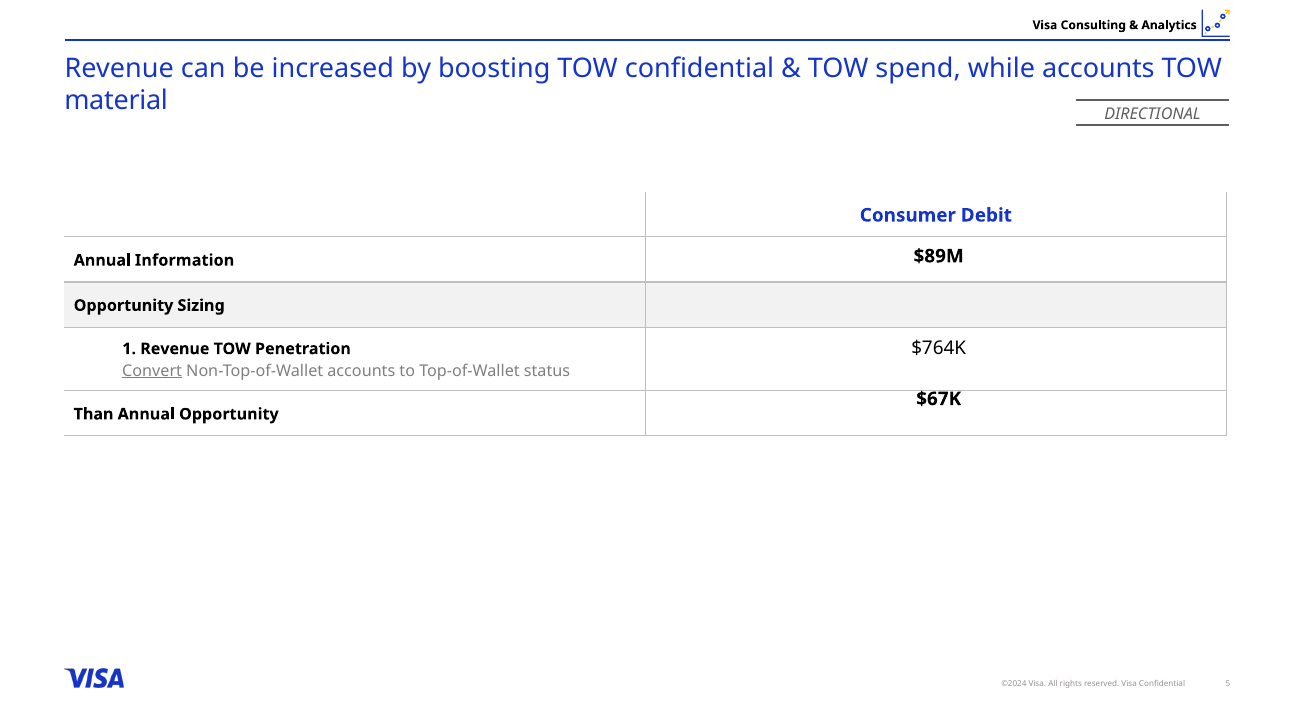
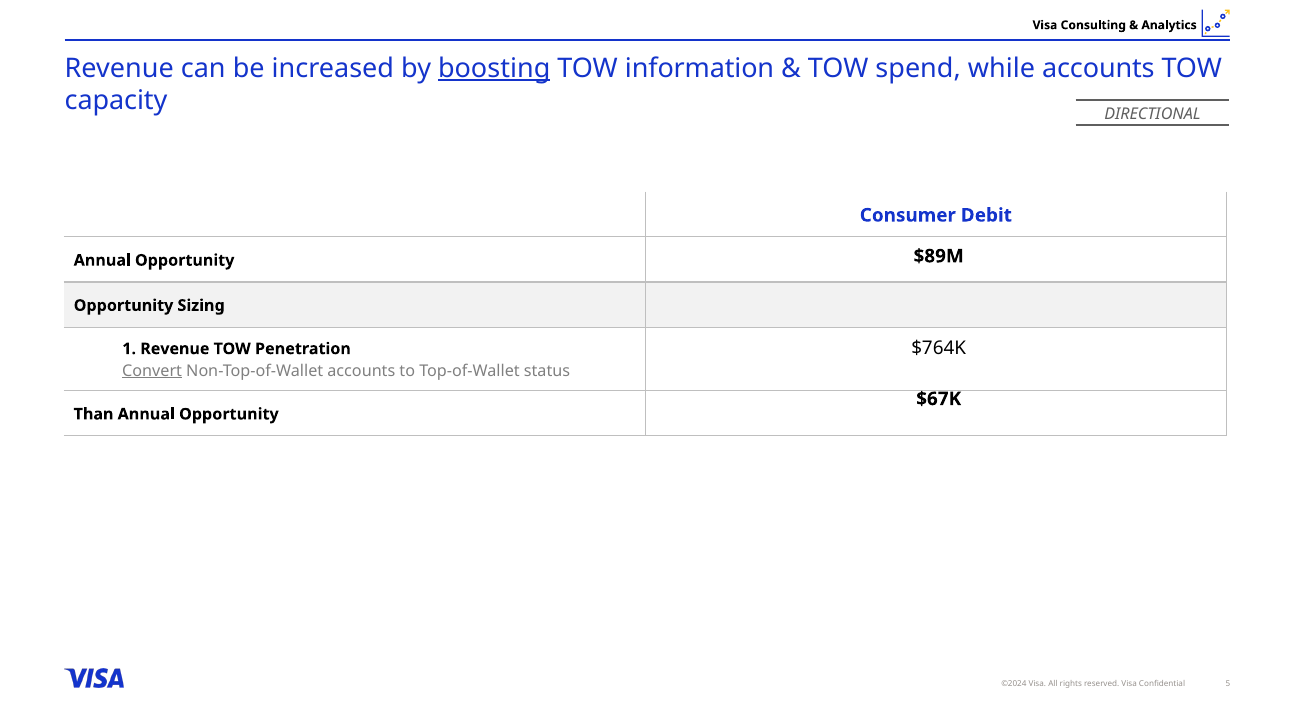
boosting underline: none -> present (494, 68)
TOW confidential: confidential -> information (700, 68)
material: material -> capacity (116, 101)
Information: Information -> Opportunity (185, 260)
